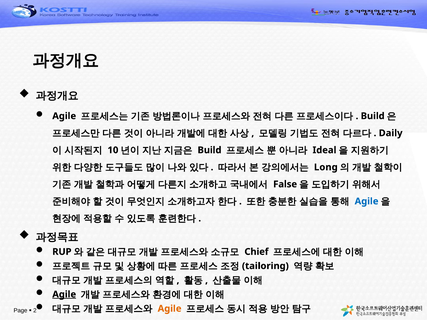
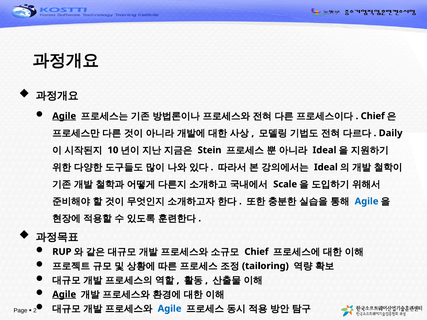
Agile underline: none -> present (64, 116)
Build: Build -> Chief (373, 116)
Build: Build -> Stein (210, 150)
Long: Long -> Ideal (326, 167)
False: False -> Scale (285, 184)
Agile colour: orange -> blue (170, 309)
